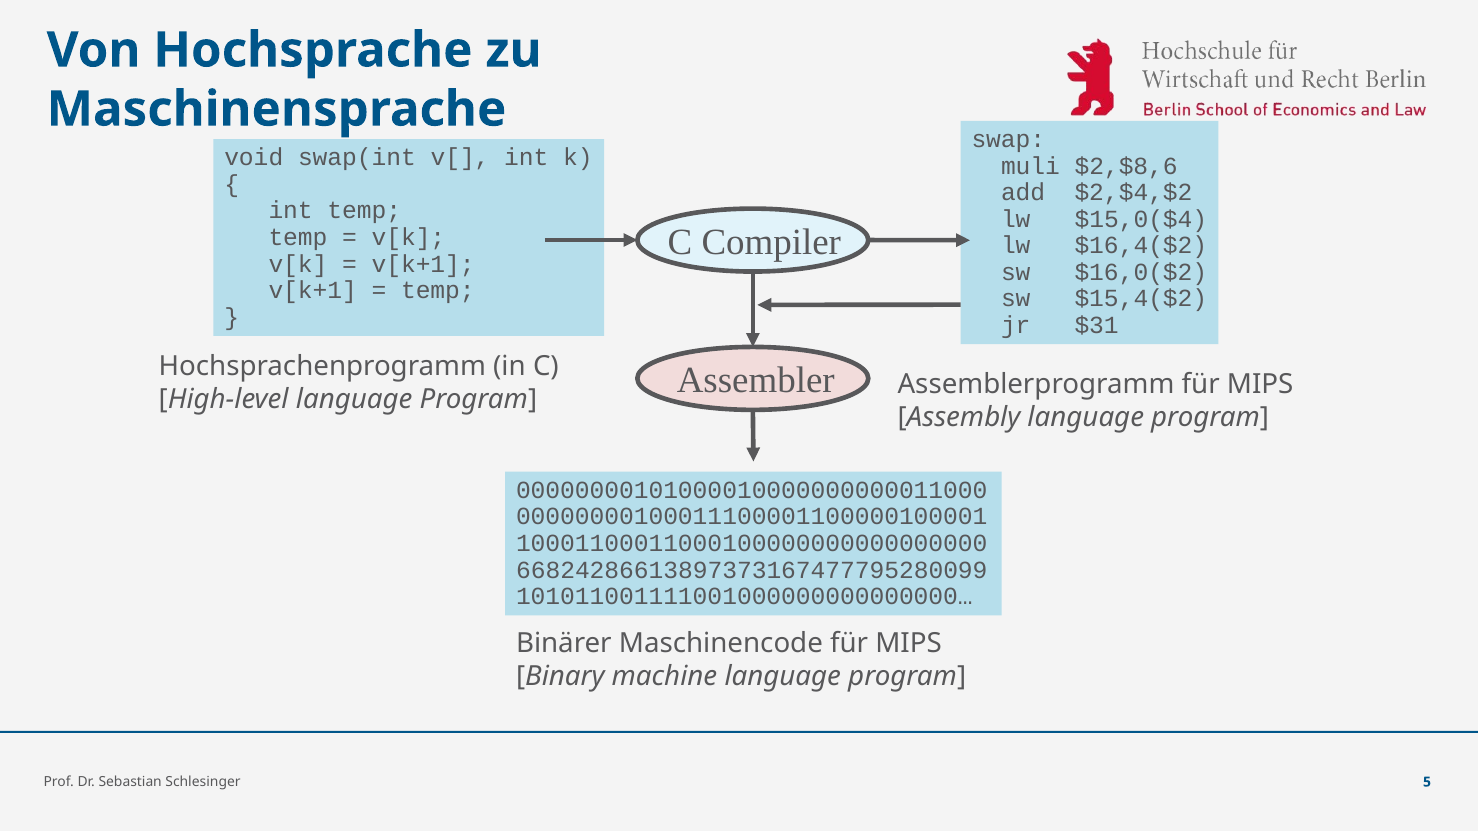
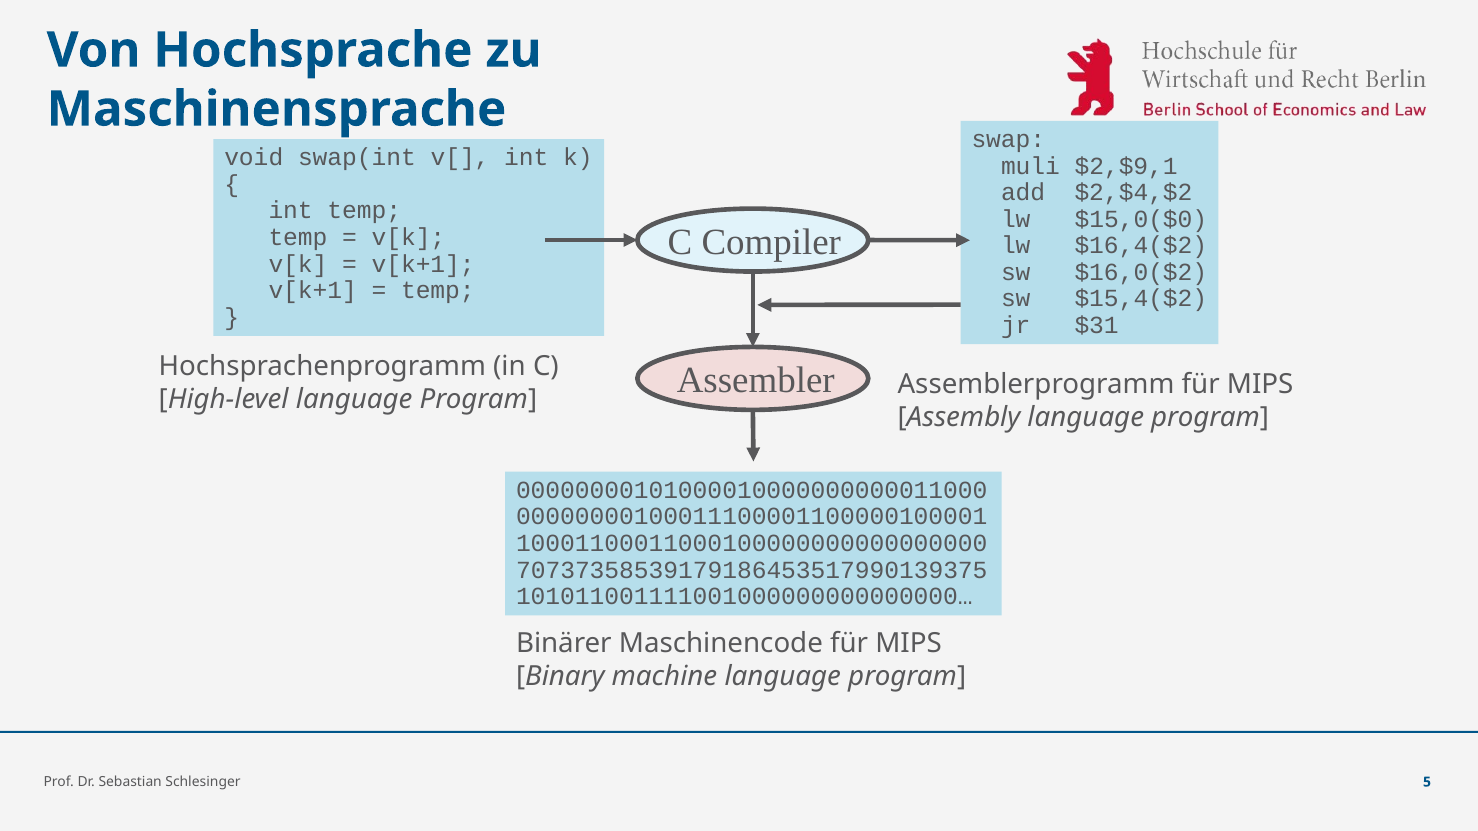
$2,$8,6: $2,$8,6 -> $2,$9,1 (1126, 166)
$15,0($4: $15,0($4 -> $15,0($0 (1141, 219)
66824286613897373167477795280099: 66824286613897373167477795280099 -> 70737358539179186453517990139375 (752, 570)
